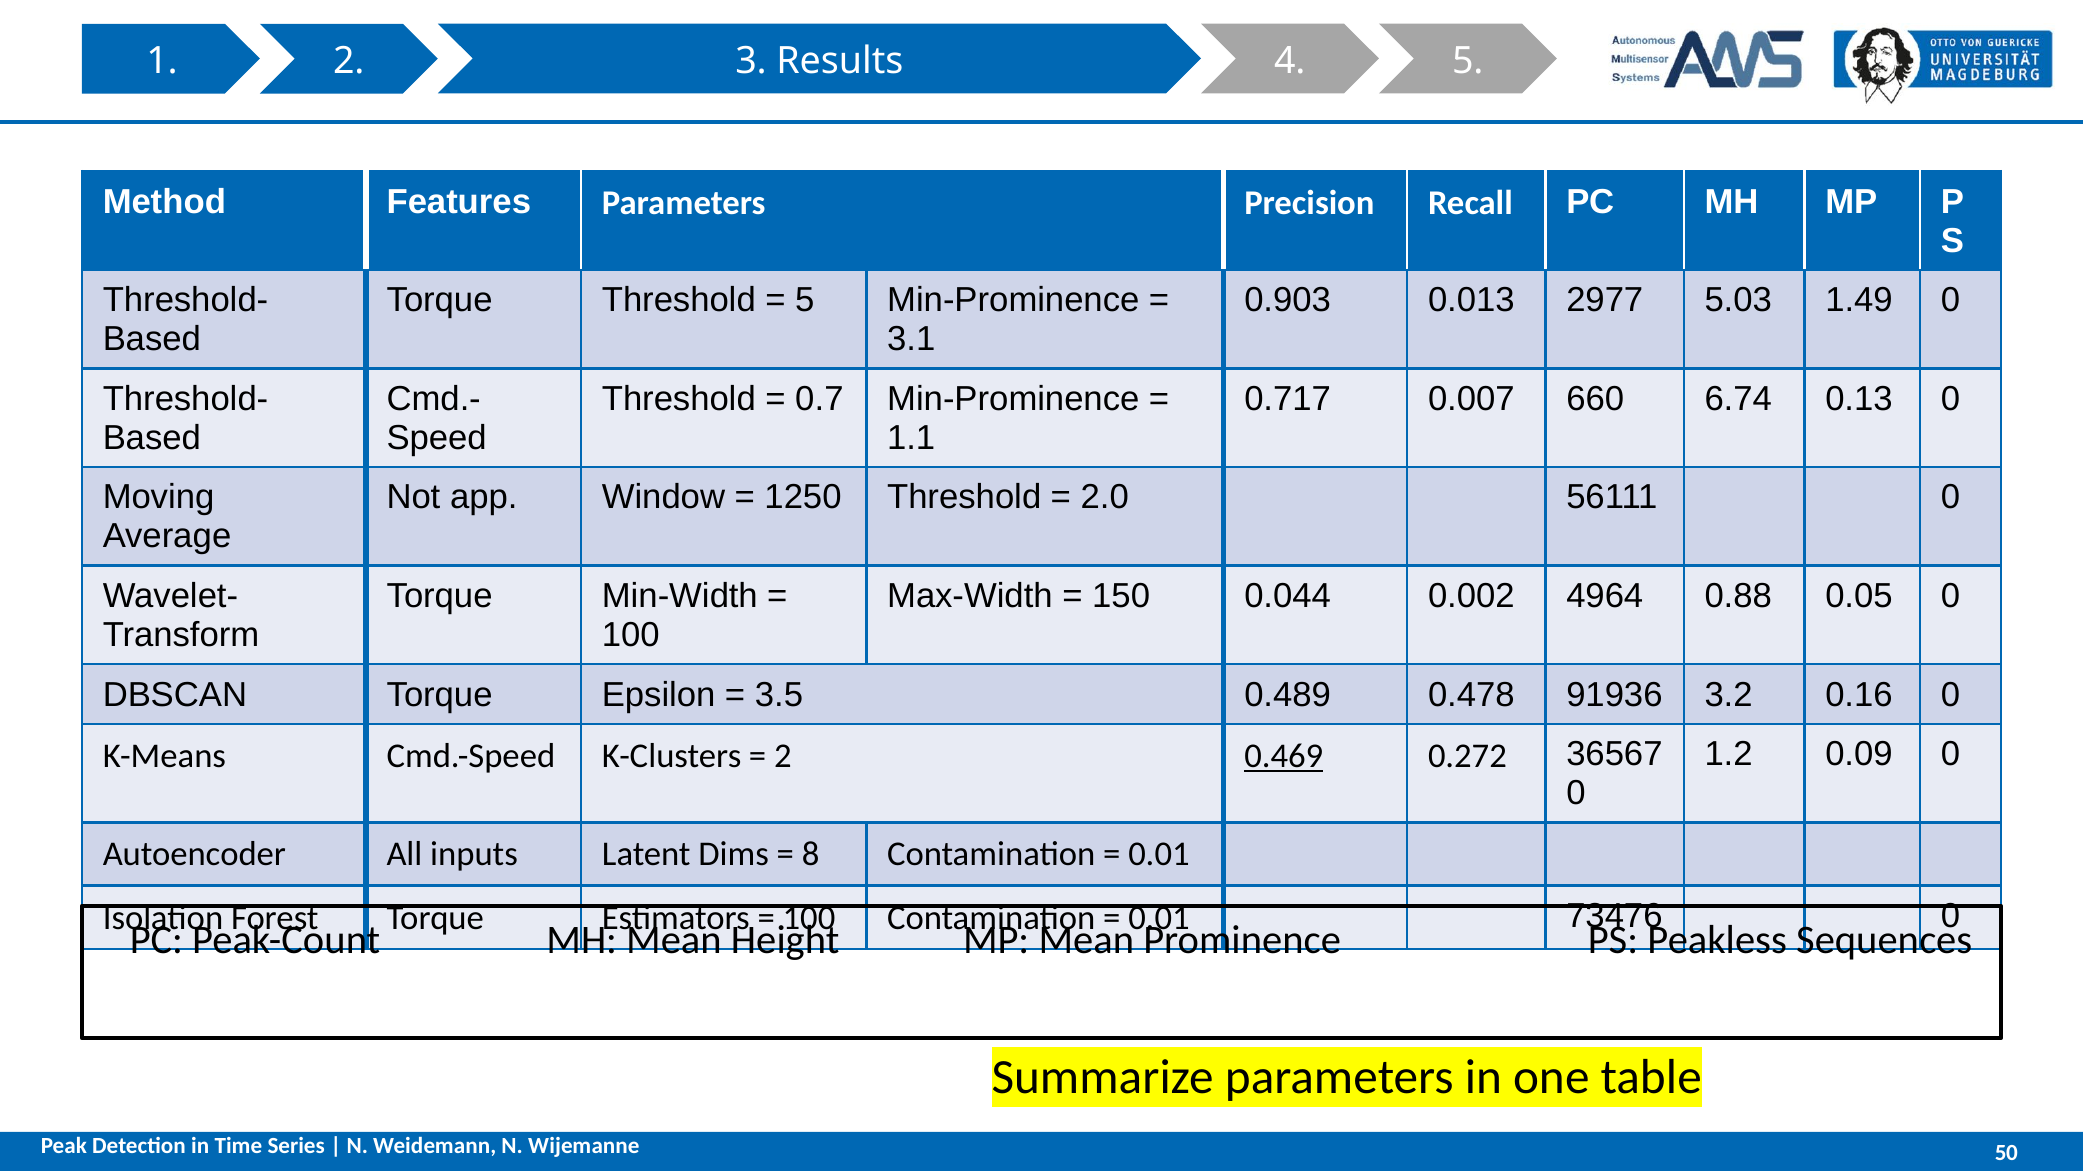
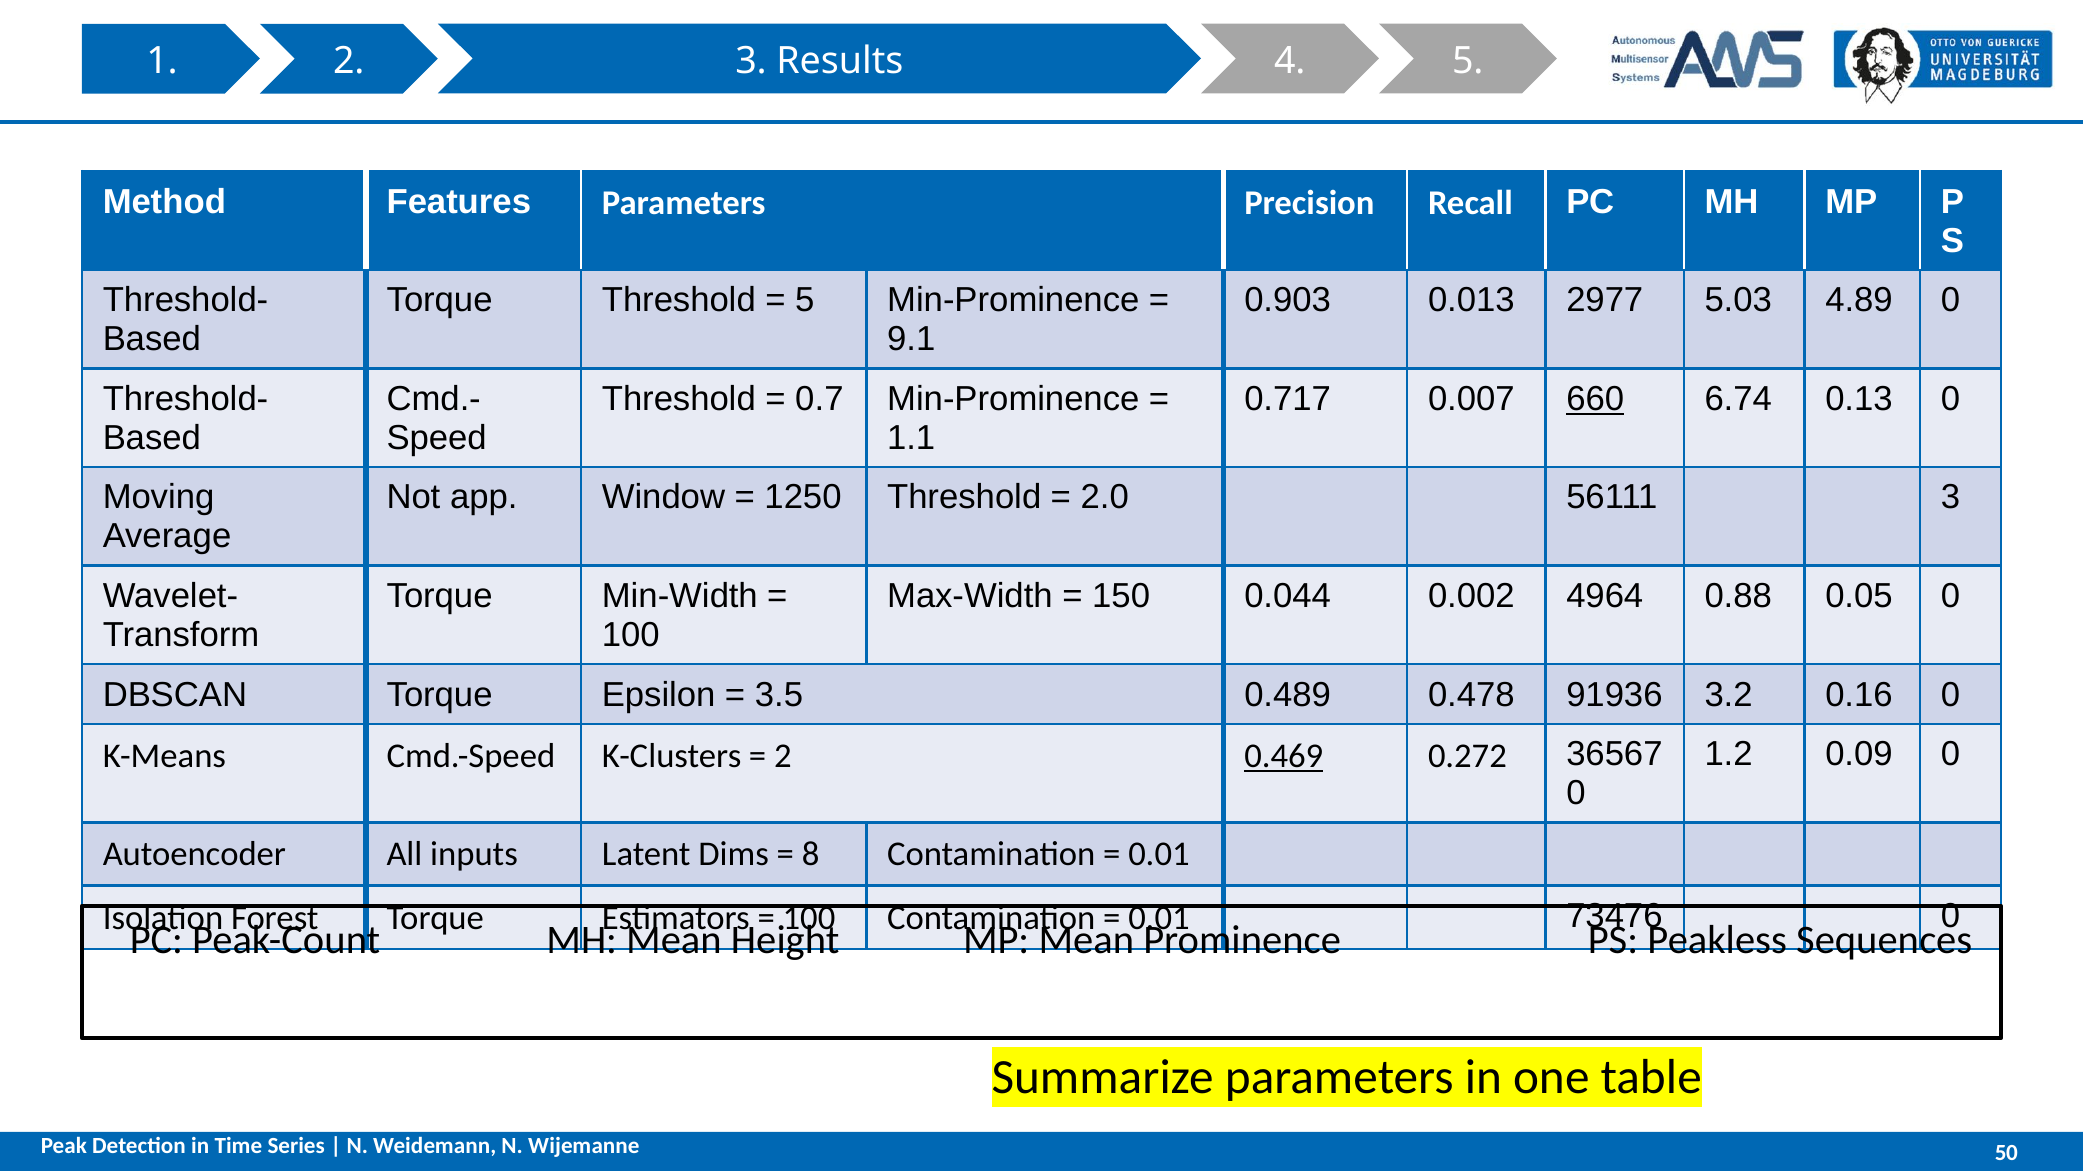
1.49: 1.49 -> 4.89 (1859, 301)
3.1: 3.1 -> 9.1 (911, 339)
660 underline: none -> present (1595, 399)
56111 0: 0 -> 3 (1950, 498)
